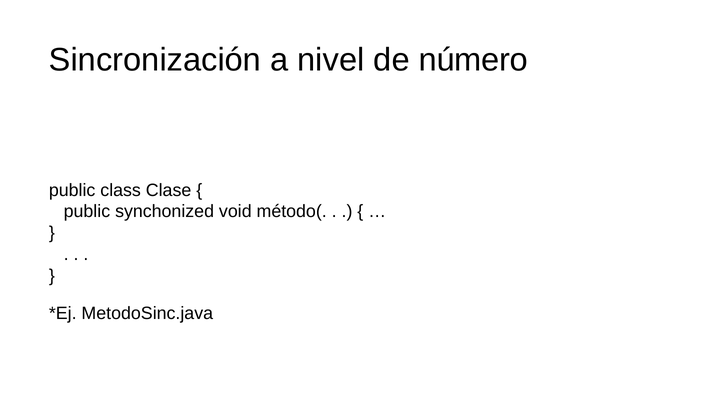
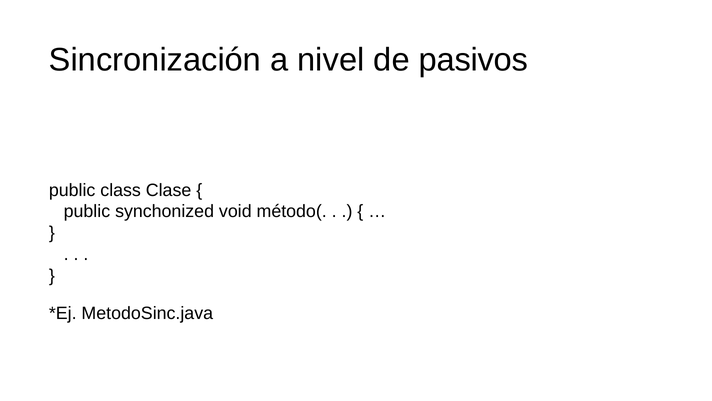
número: número -> pasivos (473, 60)
